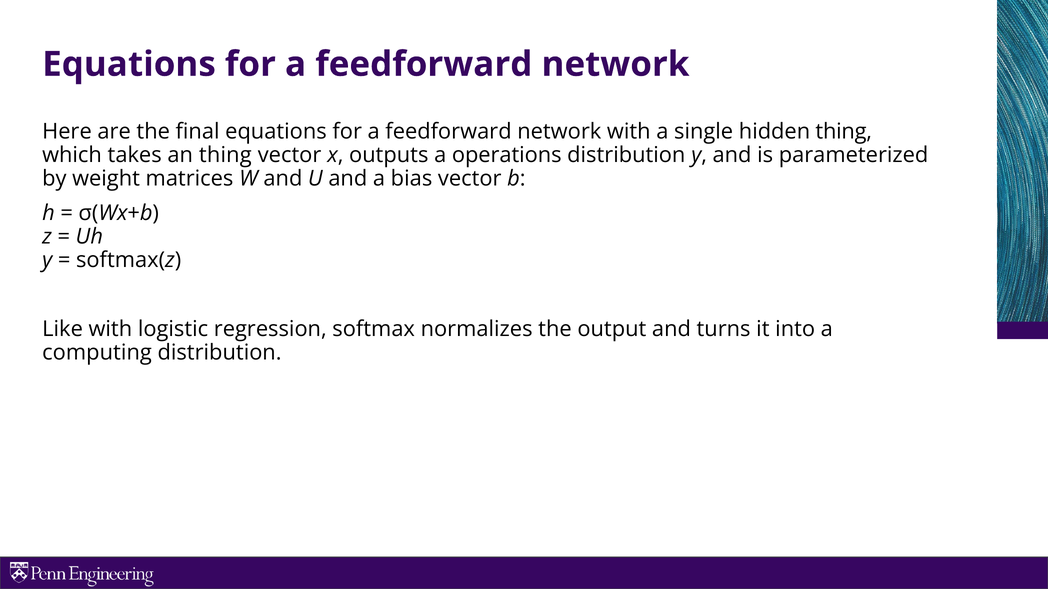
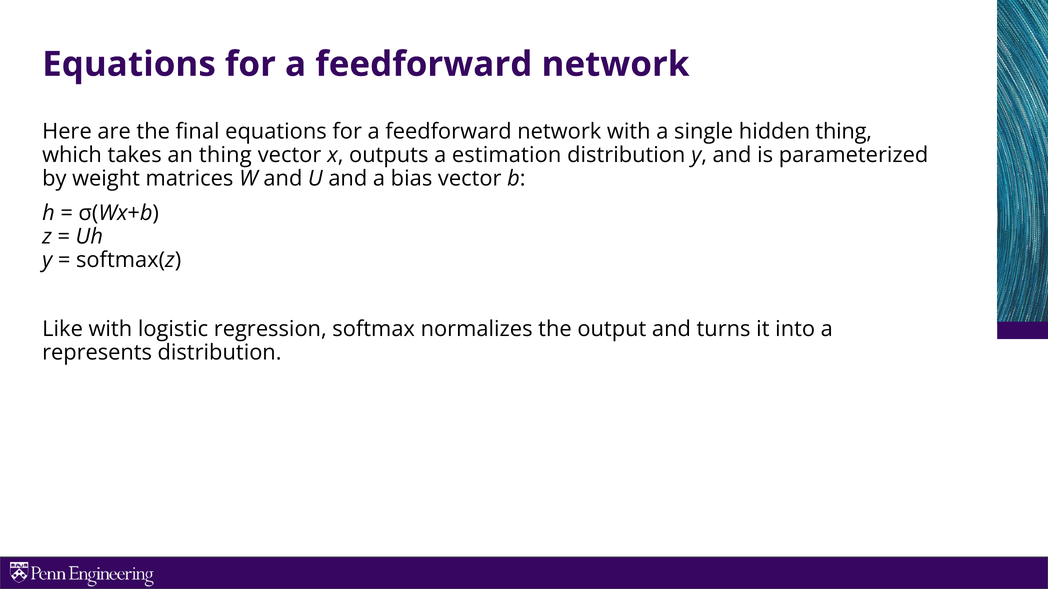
operations: operations -> estimation (507, 155)
computing: computing -> represents (97, 353)
